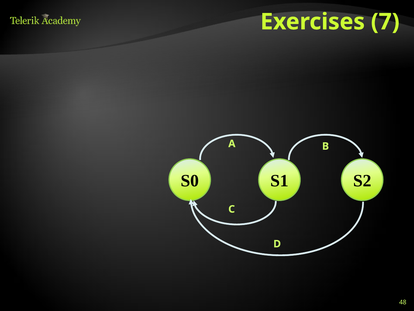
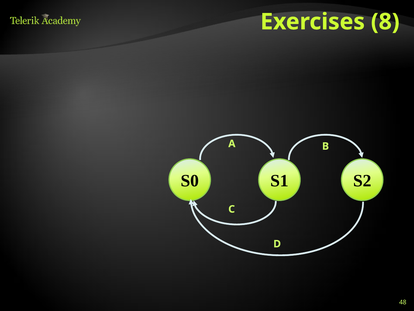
7: 7 -> 8 (385, 22)
